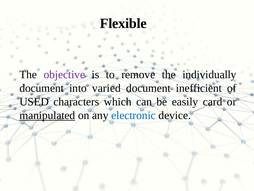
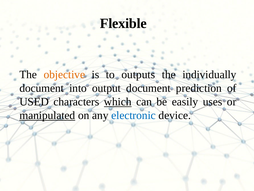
objective colour: purple -> orange (64, 74)
remove: remove -> outputs (138, 74)
varied: varied -> output (106, 88)
inefficient: inefficient -> prediction (199, 88)
which underline: none -> present (118, 102)
card: card -> uses (213, 102)
